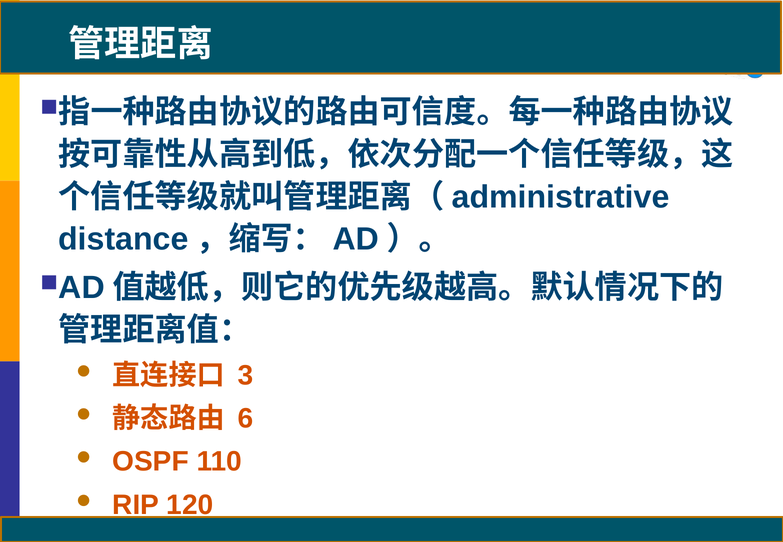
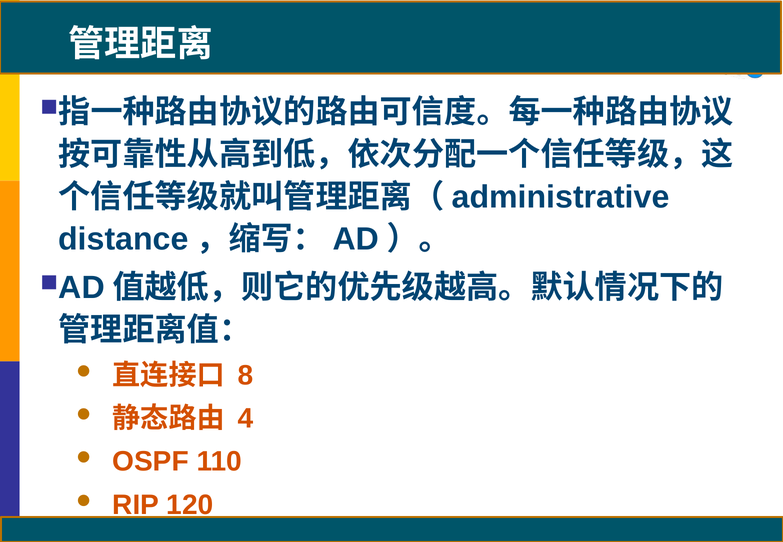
3: 3 -> 8 (246, 375)
6: 6 -> 4 (246, 419)
